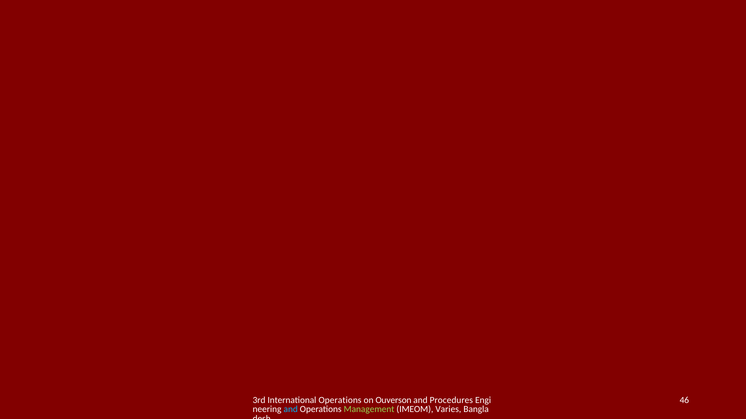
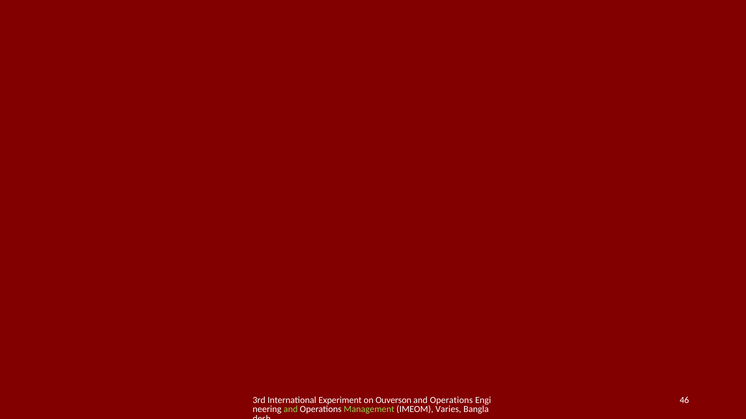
International Operations: Operations -> Experiment (340, 401)
Procedures: Procedures -> Operations (451, 401)
and colour: light blue -> light green (291, 410)
